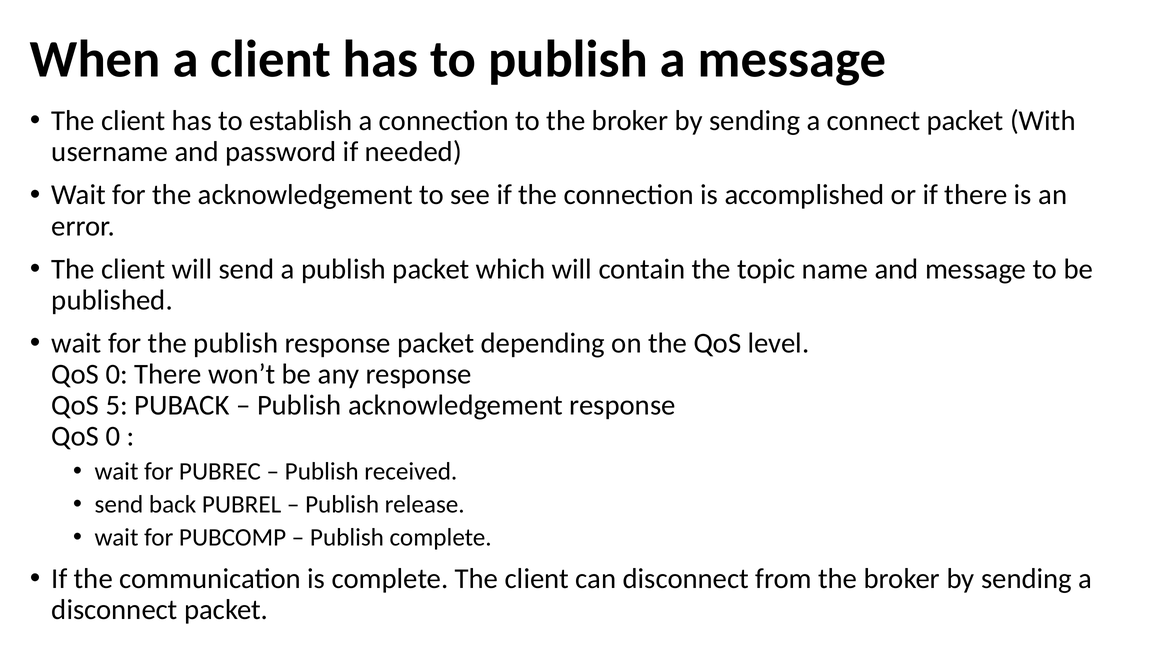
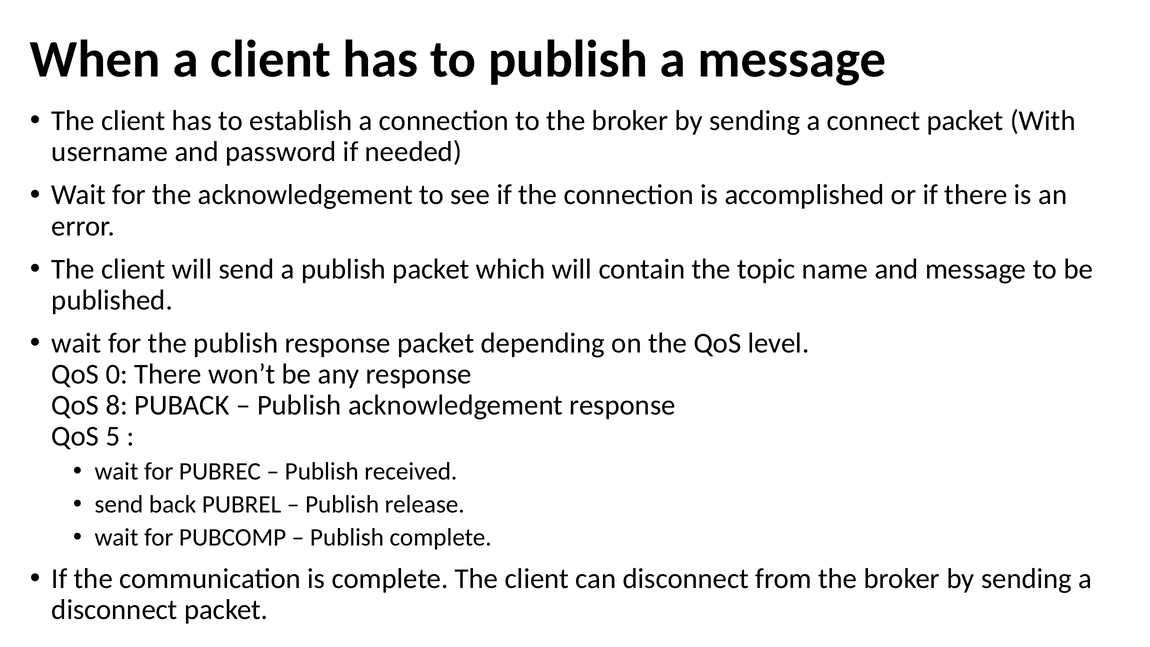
5: 5 -> 8 (117, 405)
0: 0 -> 5 (113, 436)
